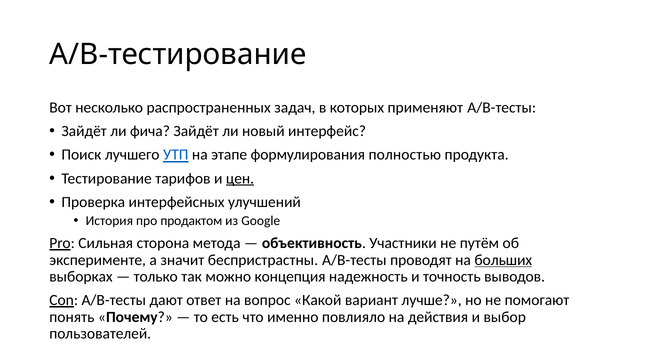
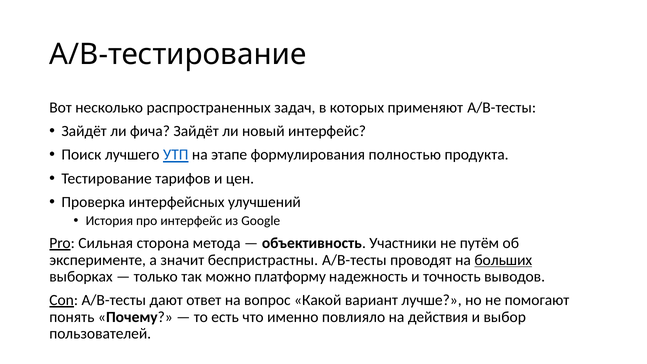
цен underline: present -> none (240, 178)
про продактом: продактом -> интерфейс (191, 221)
концепция: концепция -> платформу (290, 277)
